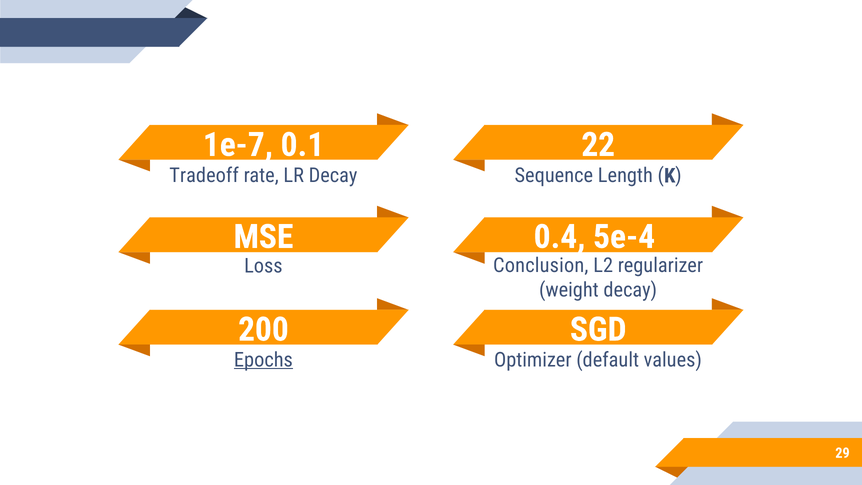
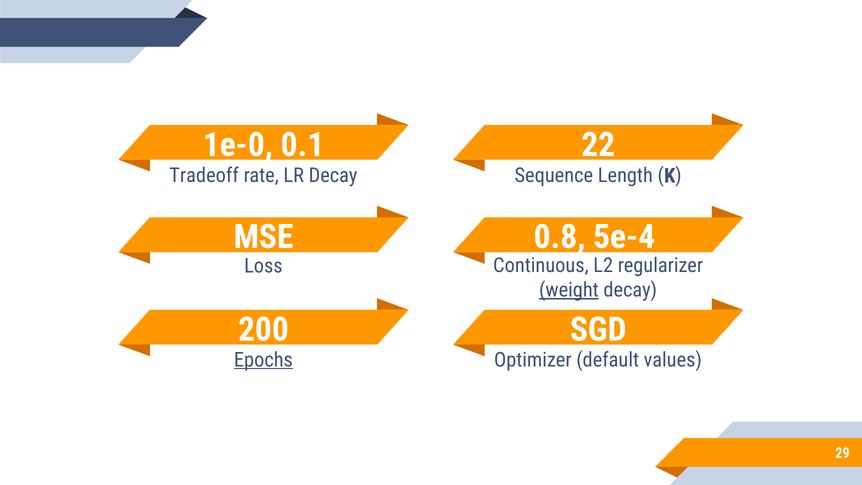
1e-7: 1e-7 -> 1e-0 (238, 145)
0.4: 0.4 -> 0.8 (560, 237)
Conclusion: Conclusion -> Continuous (541, 266)
weight underline: none -> present (569, 290)
